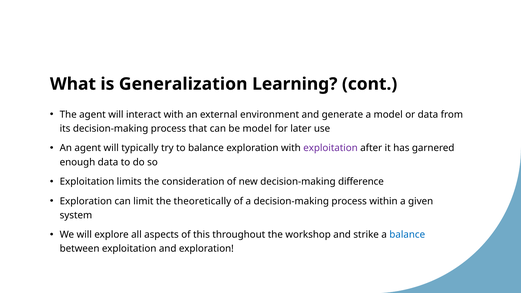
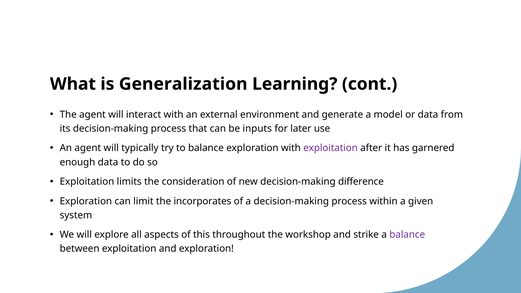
be model: model -> inputs (257, 129)
theoretically: theoretically -> incorporates (202, 201)
balance colour: blue -> purple (407, 235)
